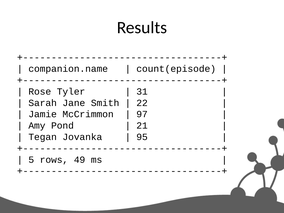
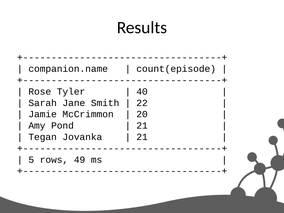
31: 31 -> 40 (142, 92)
97: 97 -> 20 (142, 114)
95: 95 -> 21 (142, 137)
